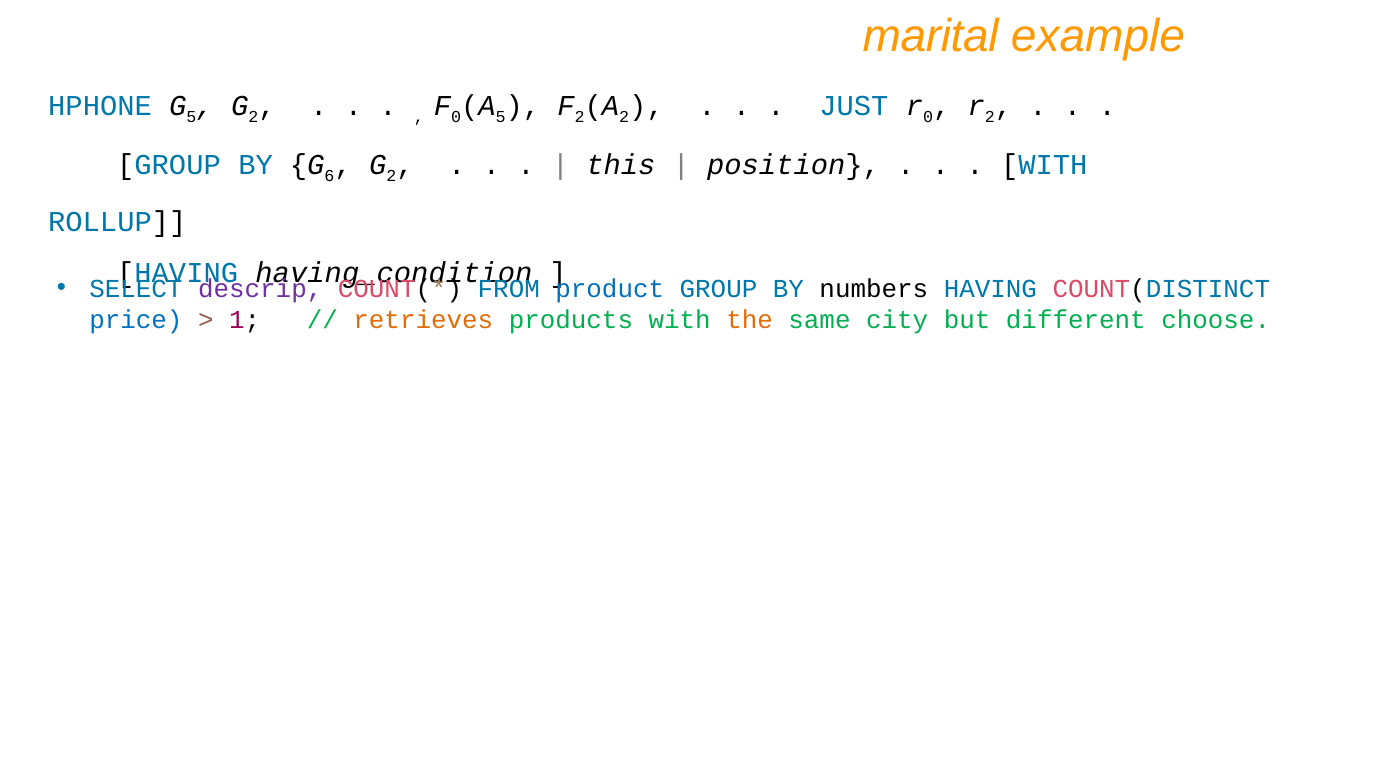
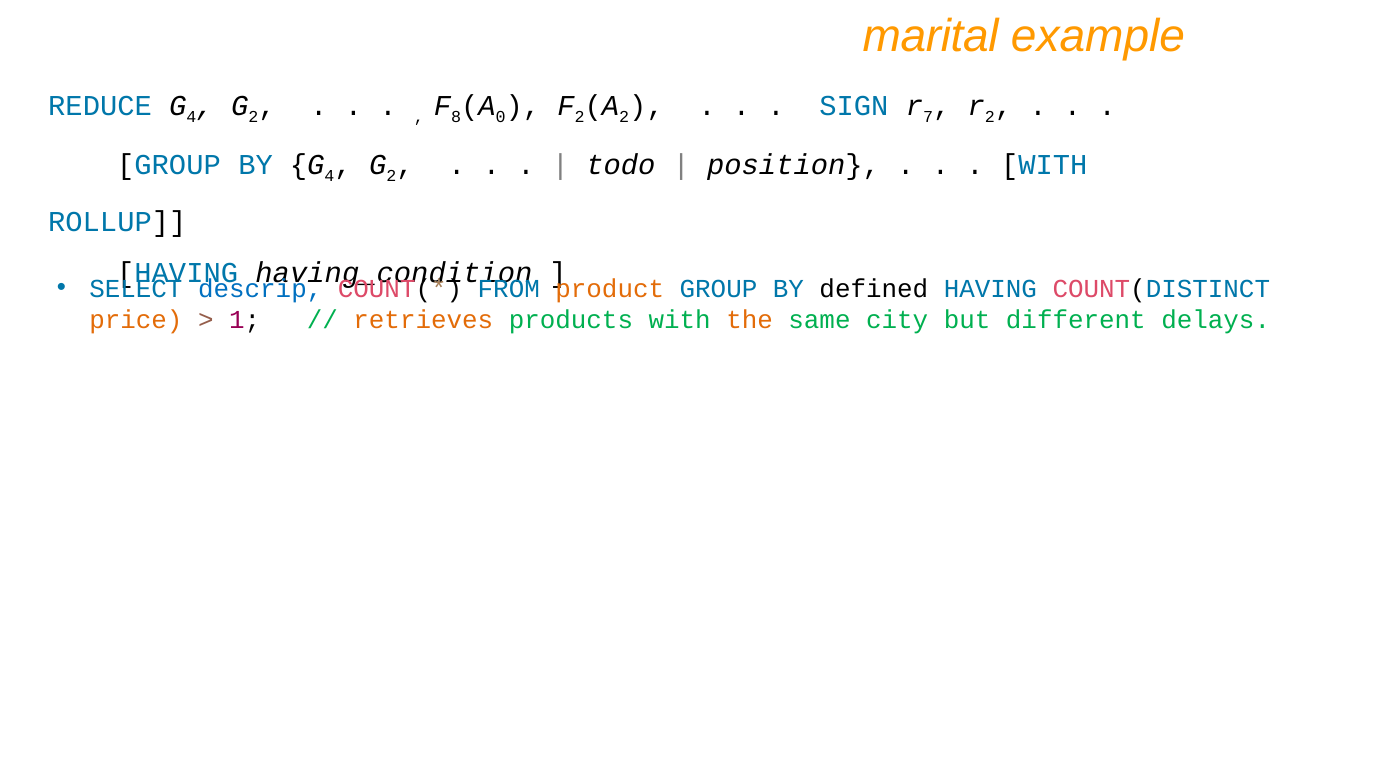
HPHONE: HPHONE -> REDUCE (100, 106)
5: 5 -> 4 (191, 117)
0: 0 -> 8 (456, 117)
5: 5 -> 0 (501, 117)
JUST: JUST -> SIGN (854, 106)
0: 0 -> 7 (928, 117)
6: 6 -> 4 (329, 176)
this: this -> todo (621, 165)
descrip colour: purple -> blue (260, 289)
product colour: blue -> orange (610, 289)
numbers: numbers -> defined (874, 289)
price colour: blue -> orange (136, 320)
choose: choose -> delays (1216, 320)
